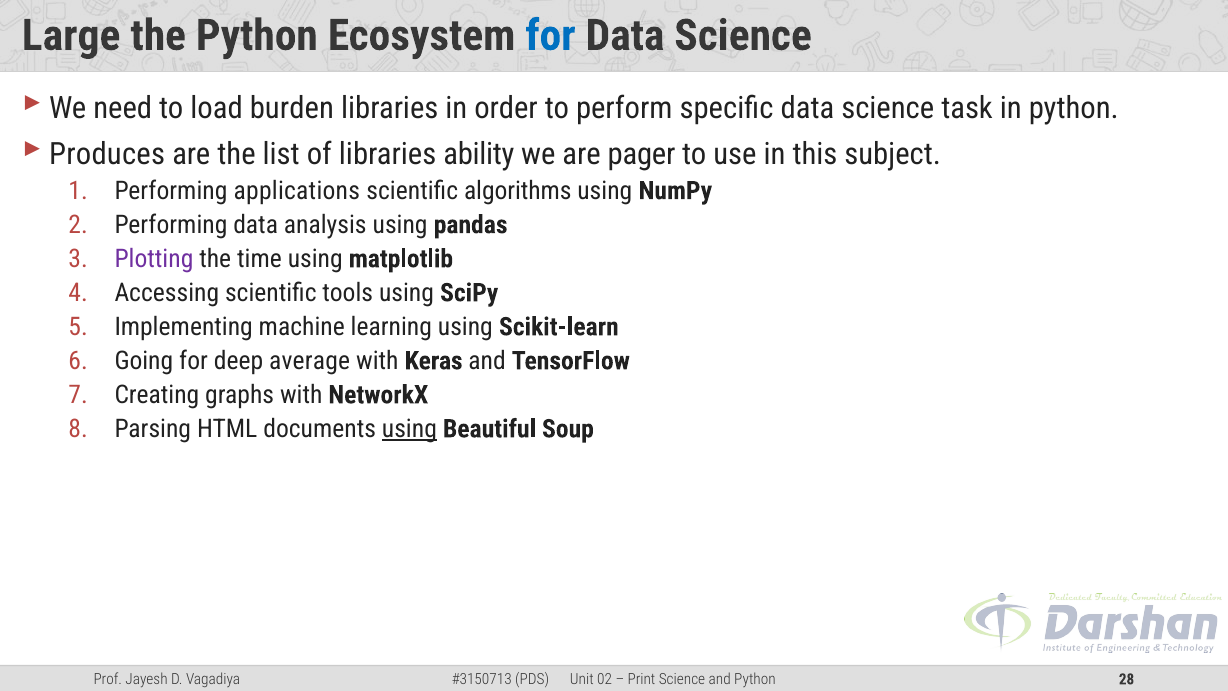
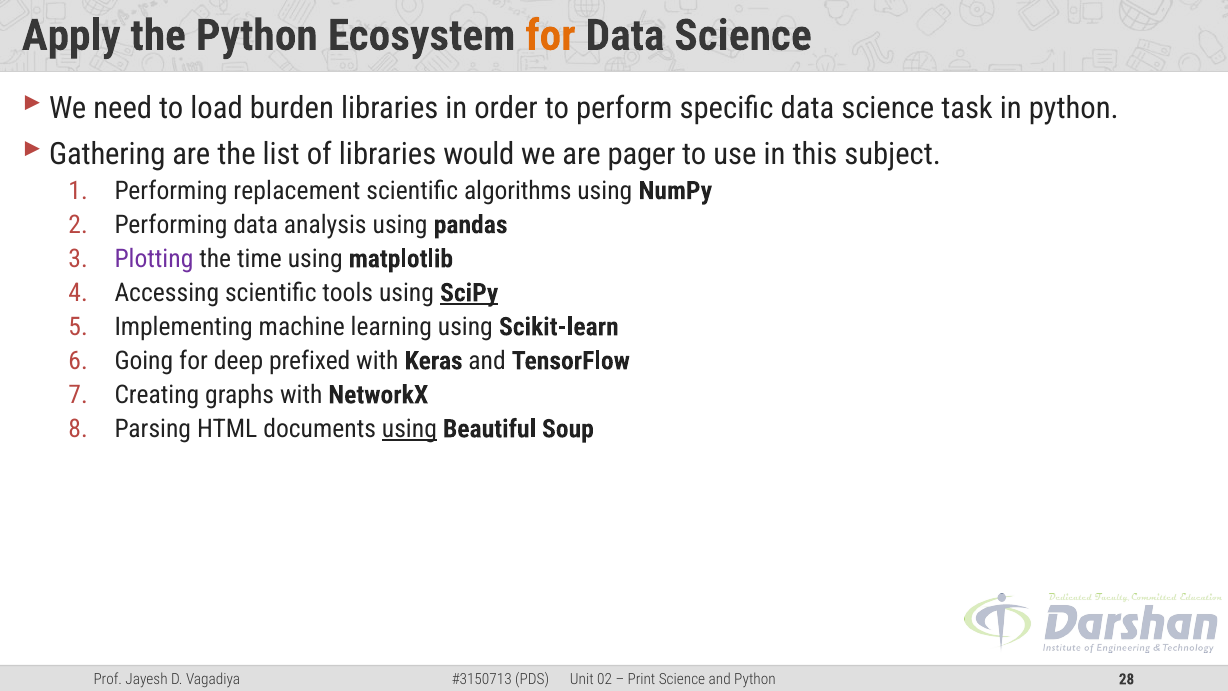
Large: Large -> Apply (71, 36)
for colour: blue -> orange (550, 36)
Produces: Produces -> Gathering (107, 154)
ability: ability -> would (479, 154)
applications: applications -> replacement (297, 191)
SciPy underline: none -> present (469, 293)
average: average -> prefixed (310, 361)
